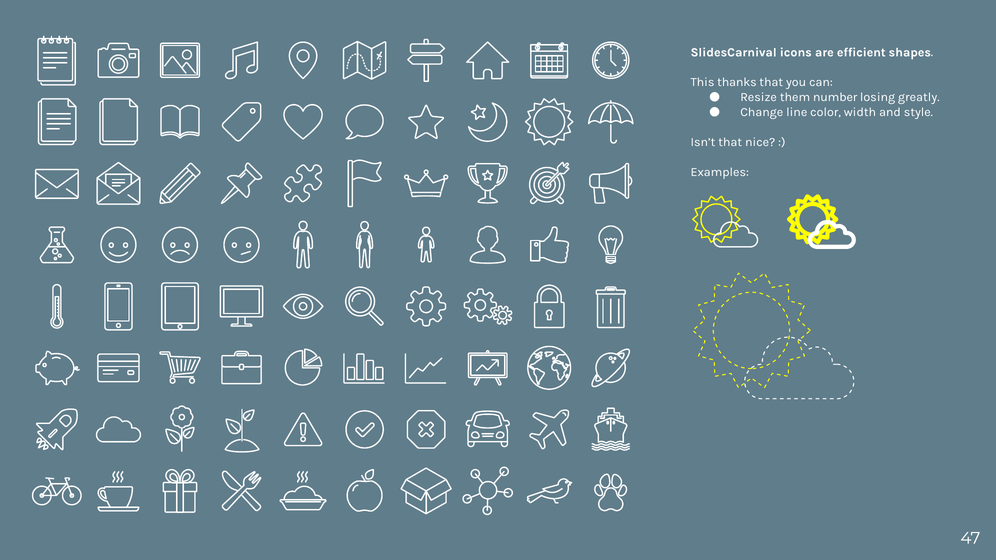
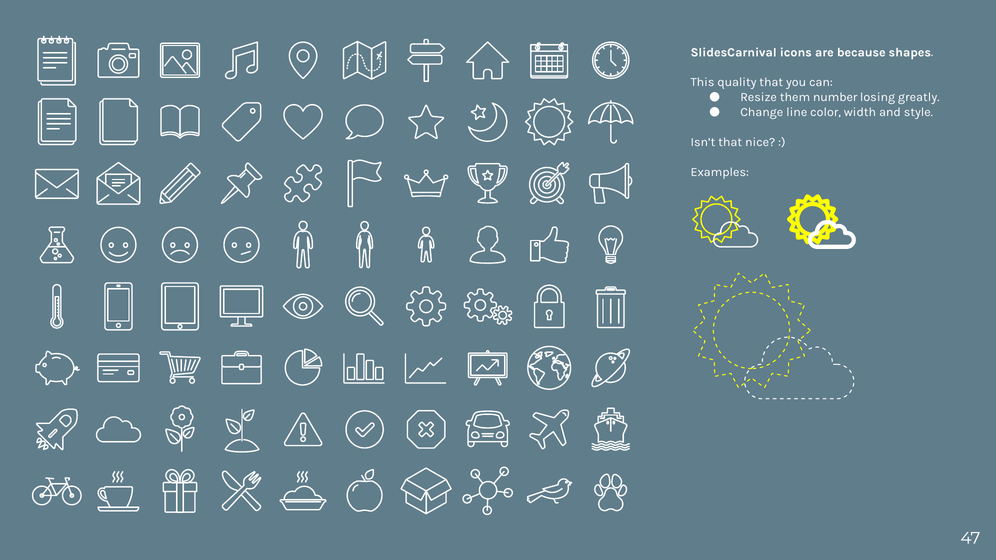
efficient: efficient -> because (861, 52)
thanks: thanks -> quality (737, 82)
